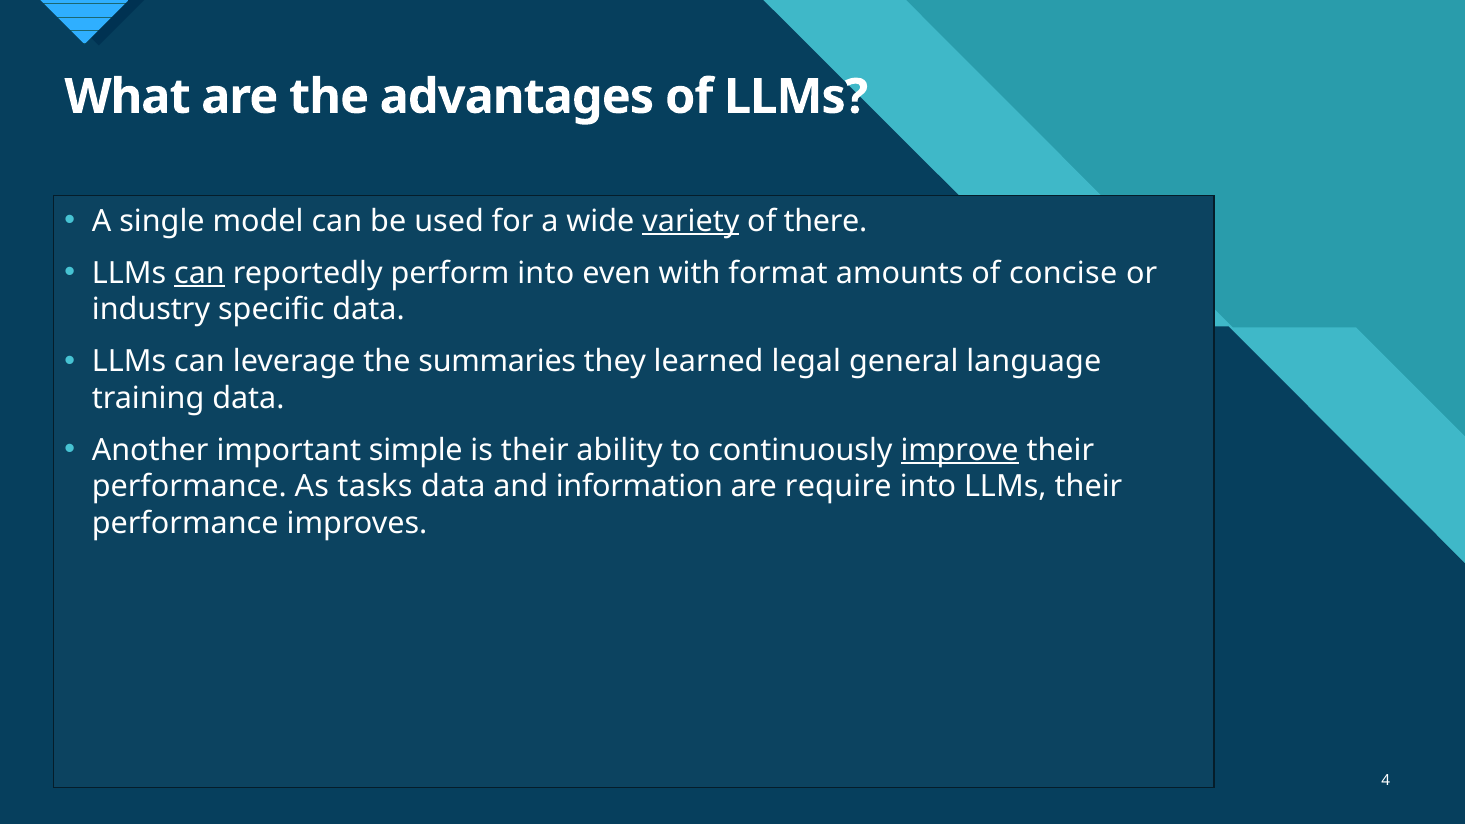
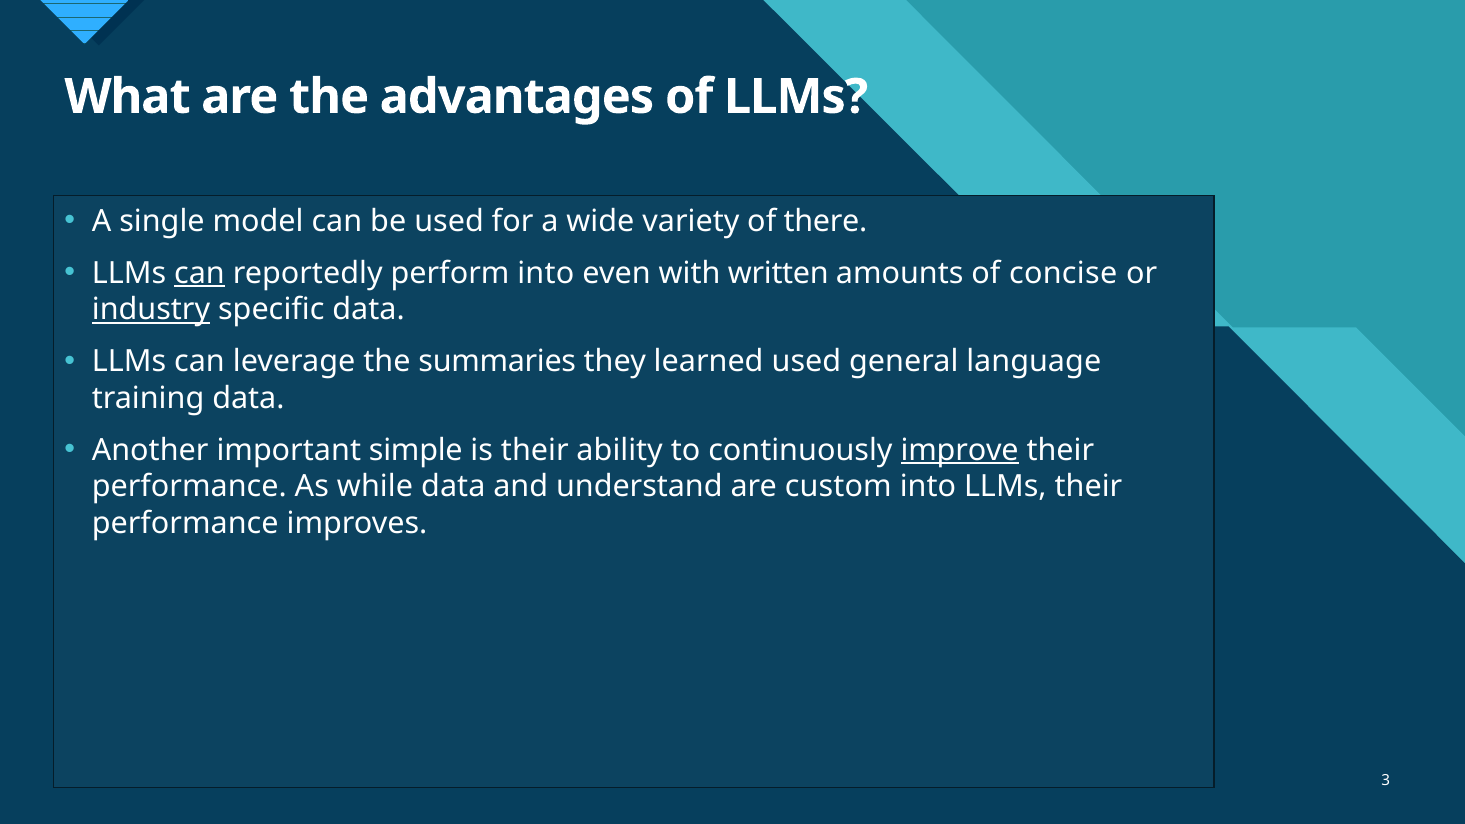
variety underline: present -> none (691, 221)
format: format -> written (778, 273)
industry underline: none -> present (151, 310)
learned legal: legal -> used (806, 362)
tasks: tasks -> while (375, 487)
information: information -> understand (639, 487)
require: require -> custom (838, 487)
4: 4 -> 3 (1386, 781)
